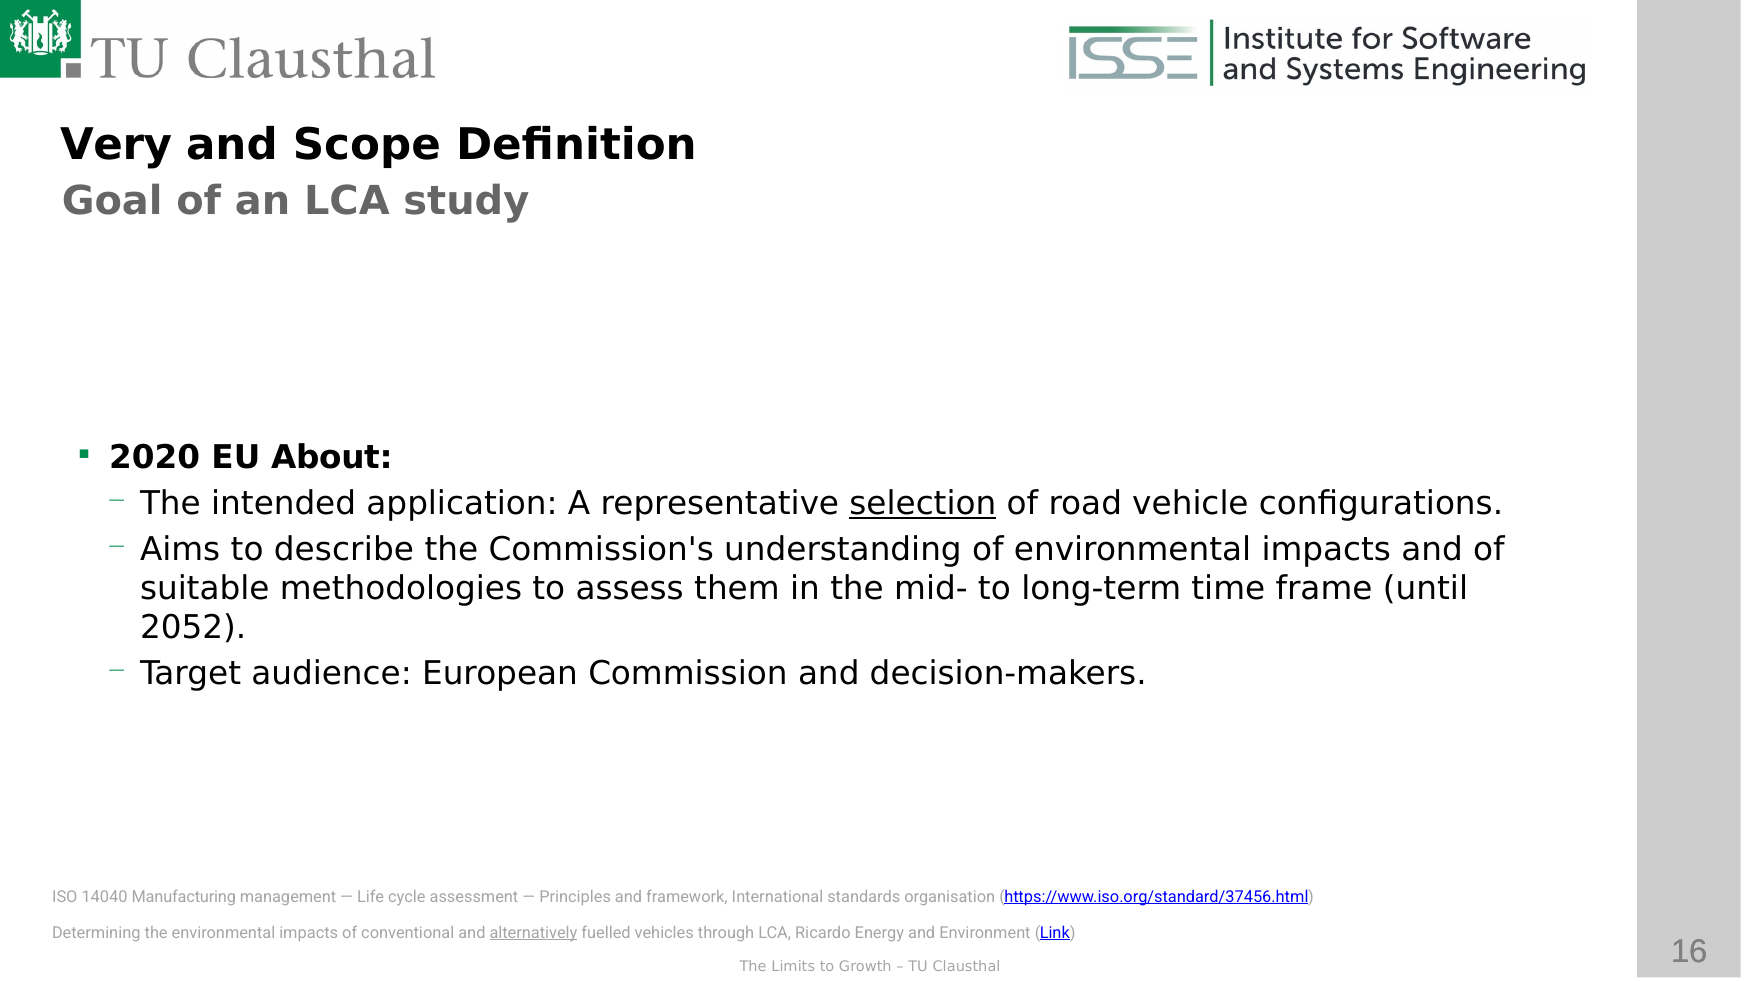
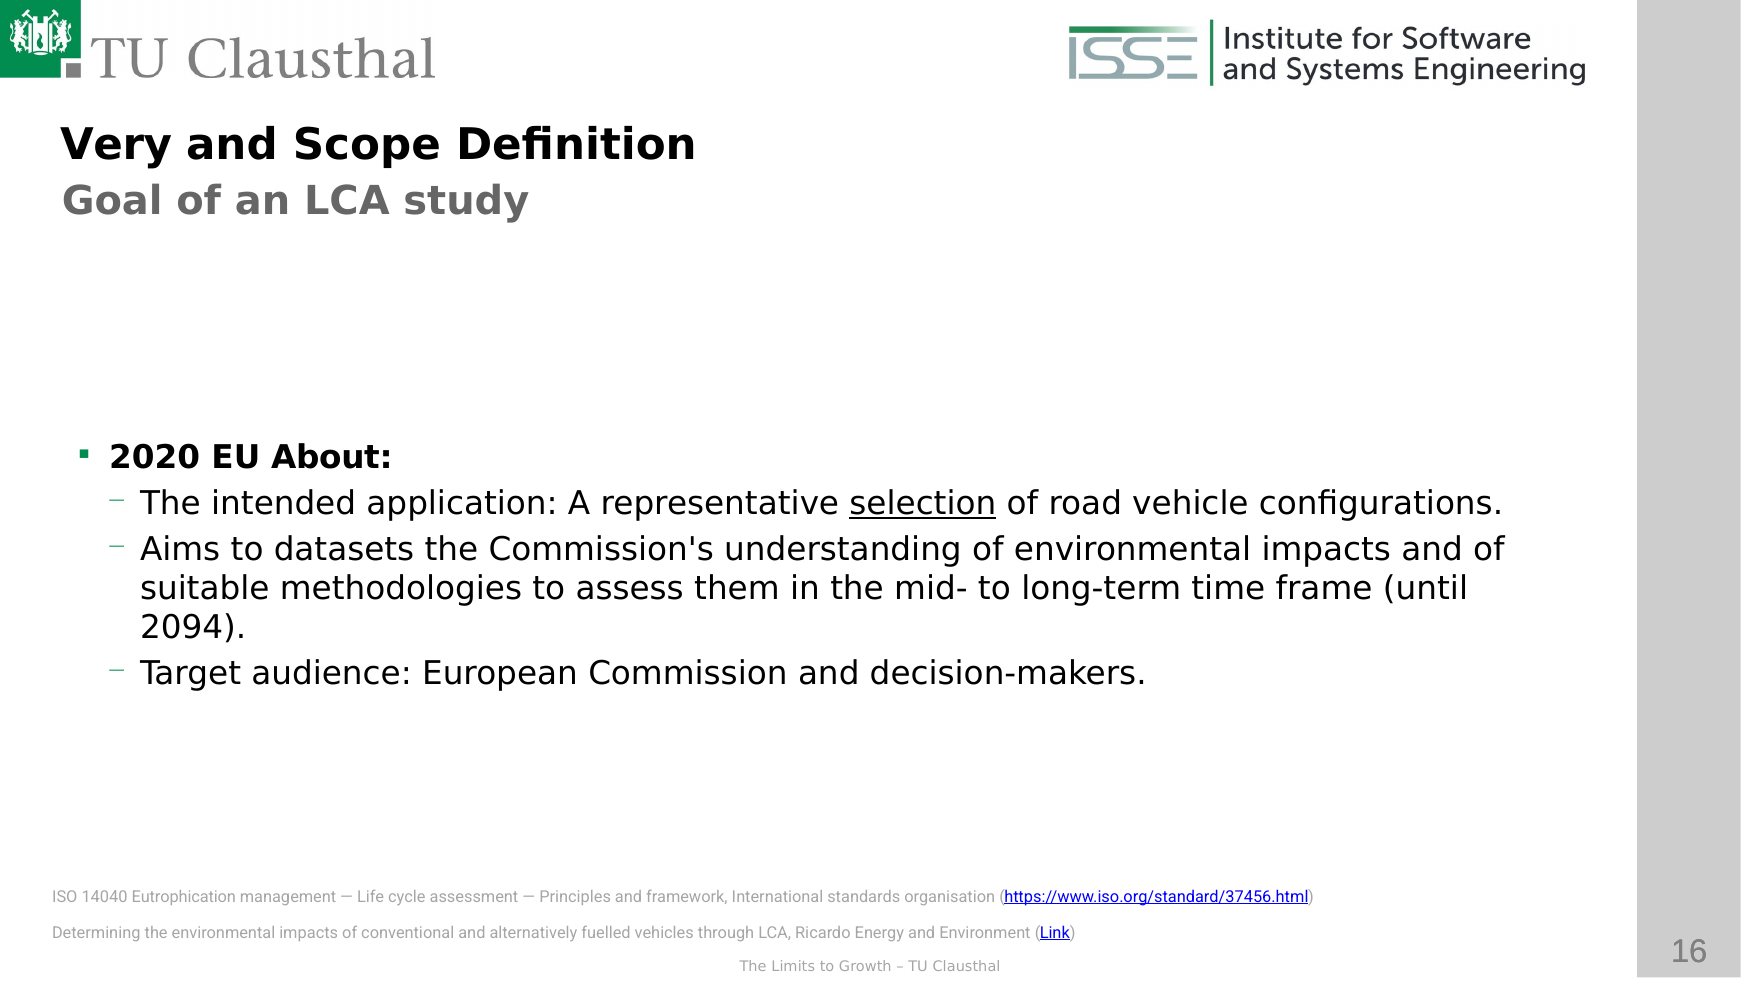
describe: describe -> datasets (344, 549)
2052: 2052 -> 2094 (193, 628)
Manufacturing: Manufacturing -> Eutrophication (184, 897)
alternatively underline: present -> none (533, 933)
